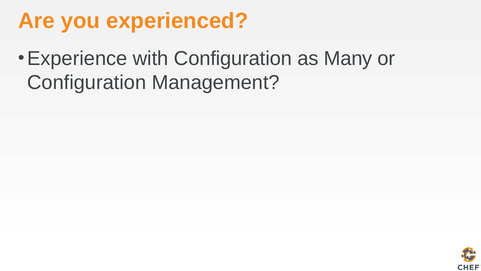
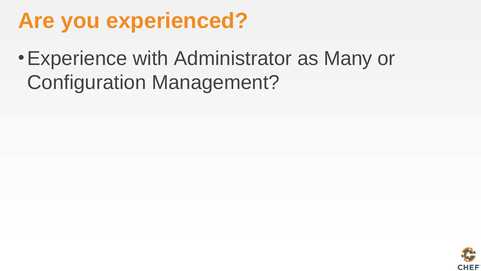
with Configuration: Configuration -> Administrator (233, 59)
